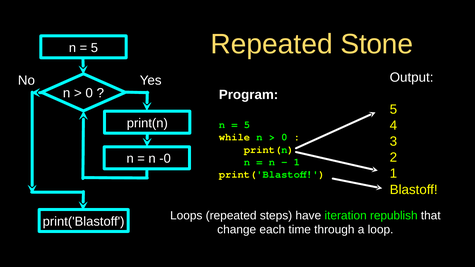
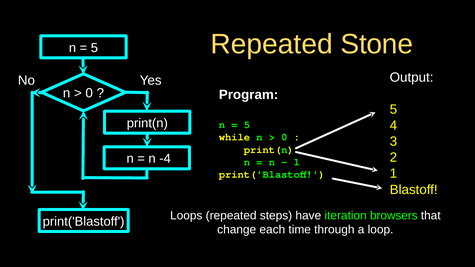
-0: -0 -> -4 (165, 159)
republish: republish -> browsers (394, 216)
